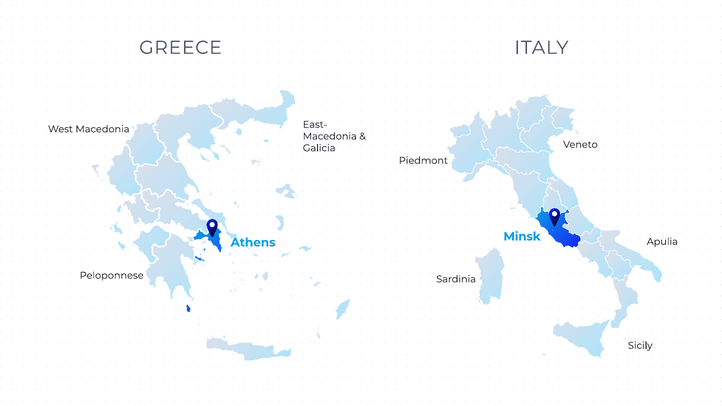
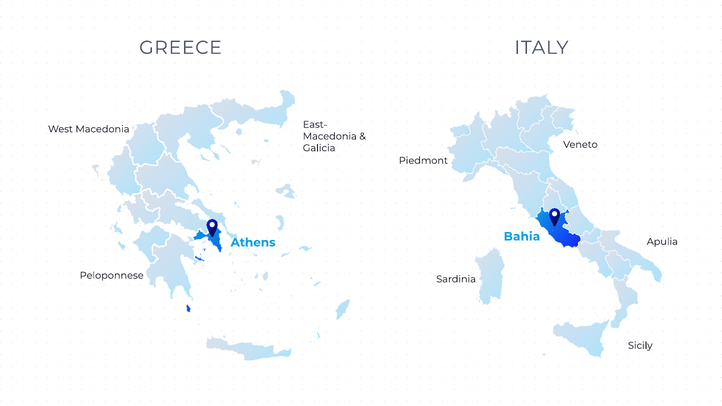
Minsk: Minsk -> Bahia (522, 237)
